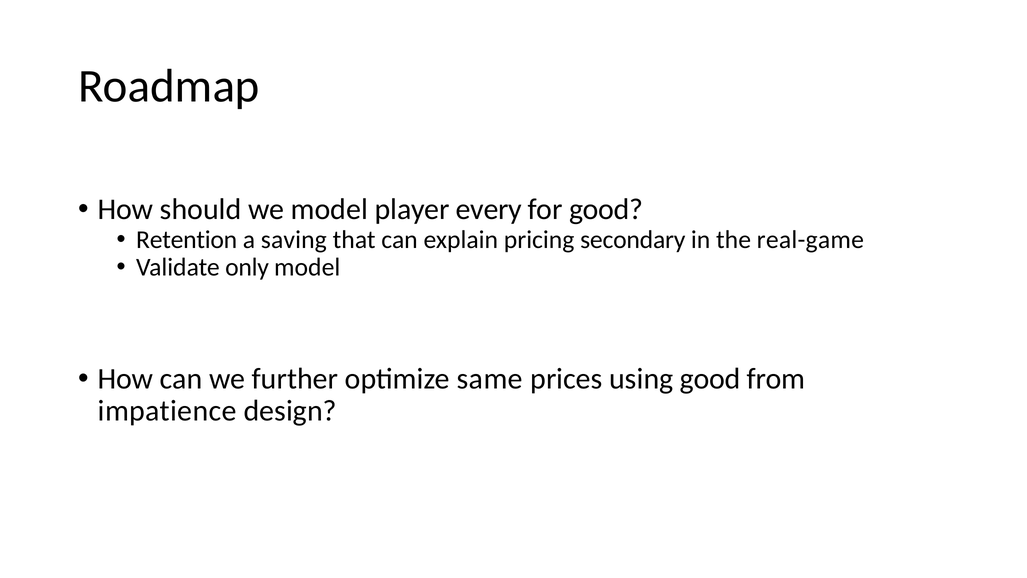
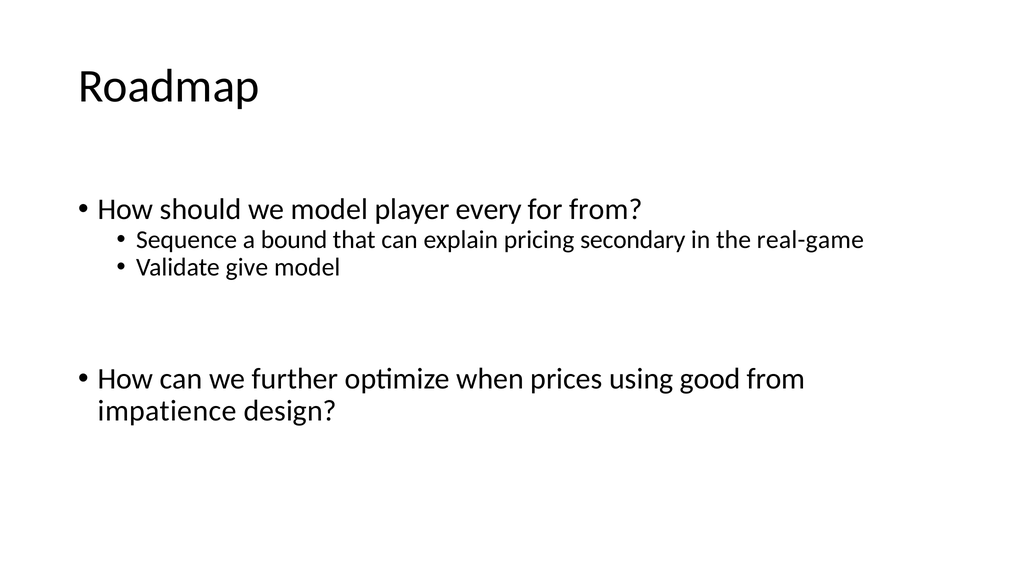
for good: good -> from (606, 209)
Retention: Retention -> Sequence (187, 240)
saving: saving -> bound (294, 240)
only: only -> give (247, 267)
same: same -> when (490, 379)
